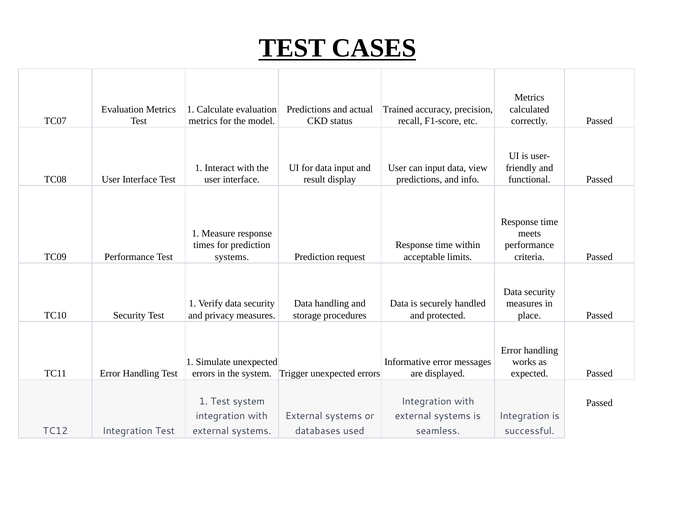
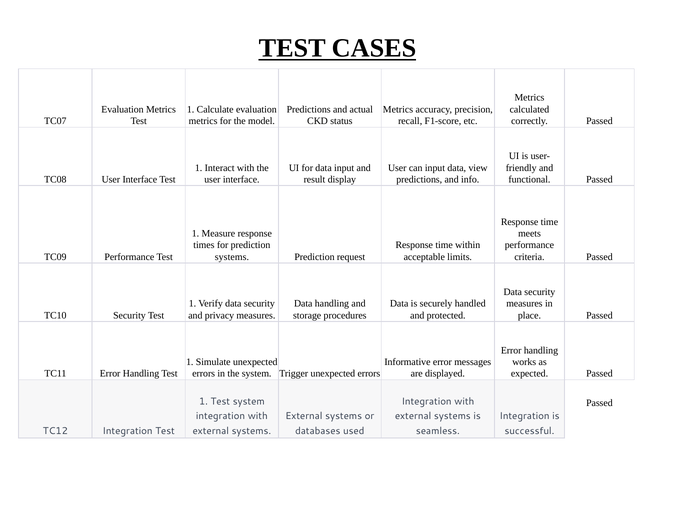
Trained: Trained -> Metrics (398, 109)
